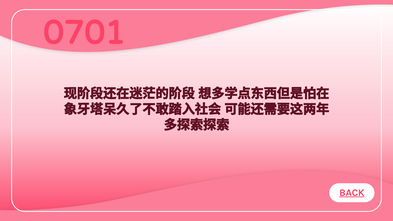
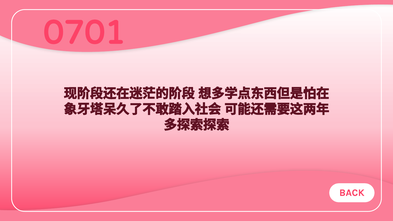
BACK underline: present -> none (352, 193)
